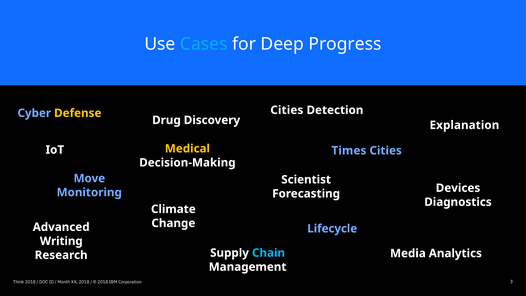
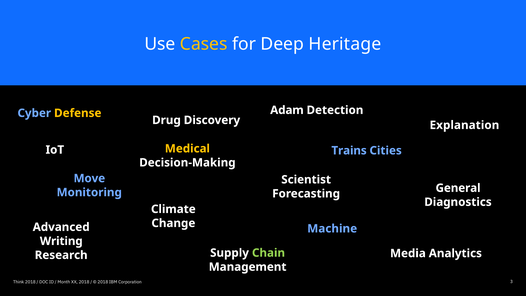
Cases colour: light blue -> yellow (204, 44)
Progress: Progress -> Heritage (345, 44)
Cities: Cities -> Adam (287, 110)
Times: Times -> Trains (349, 151)
Devices: Devices -> General (458, 188)
Lifecycle: Lifecycle -> Machine (332, 229)
Chain colour: light blue -> light green (268, 253)
